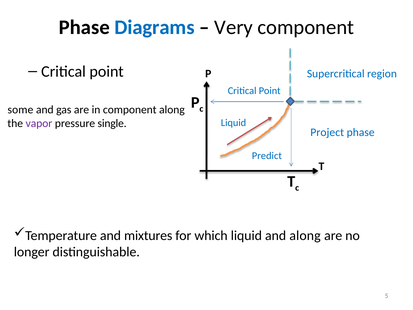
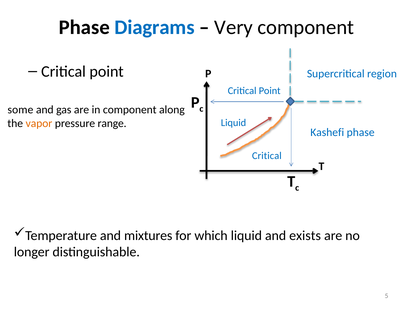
vapor colour: purple -> orange (39, 123)
single: single -> range (112, 123)
Project: Project -> Kashefi (327, 132)
Predict: Predict -> Critical (267, 156)
and along: along -> exists (305, 235)
